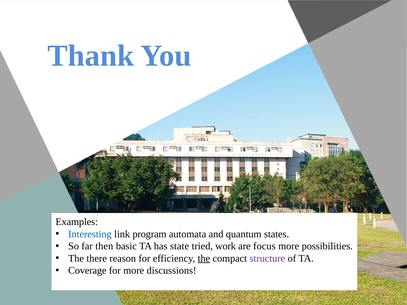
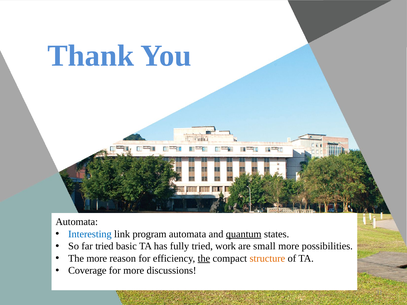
Examples: Examples -> Automata (77, 222)
quantum underline: none -> present (244, 234)
far then: then -> tried (104, 246)
state: state -> fully (180, 246)
focus: focus -> small (264, 246)
The there: there -> more (97, 259)
structure colour: purple -> orange (267, 259)
